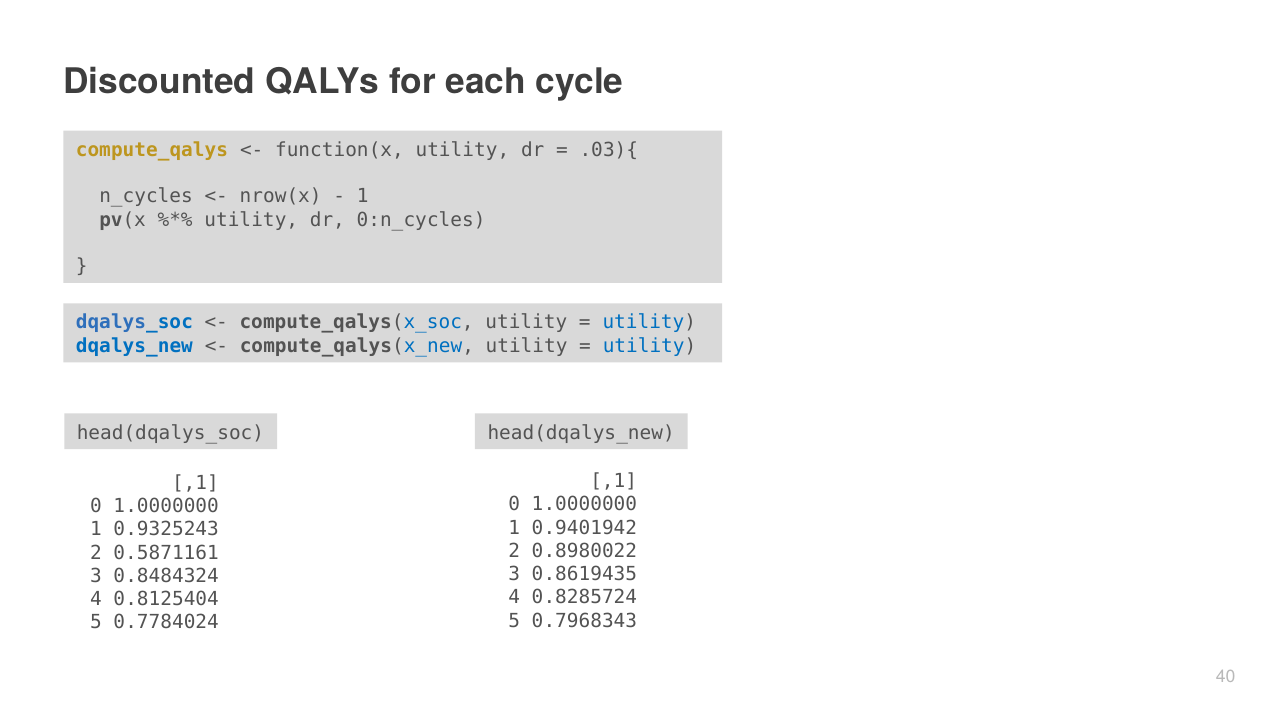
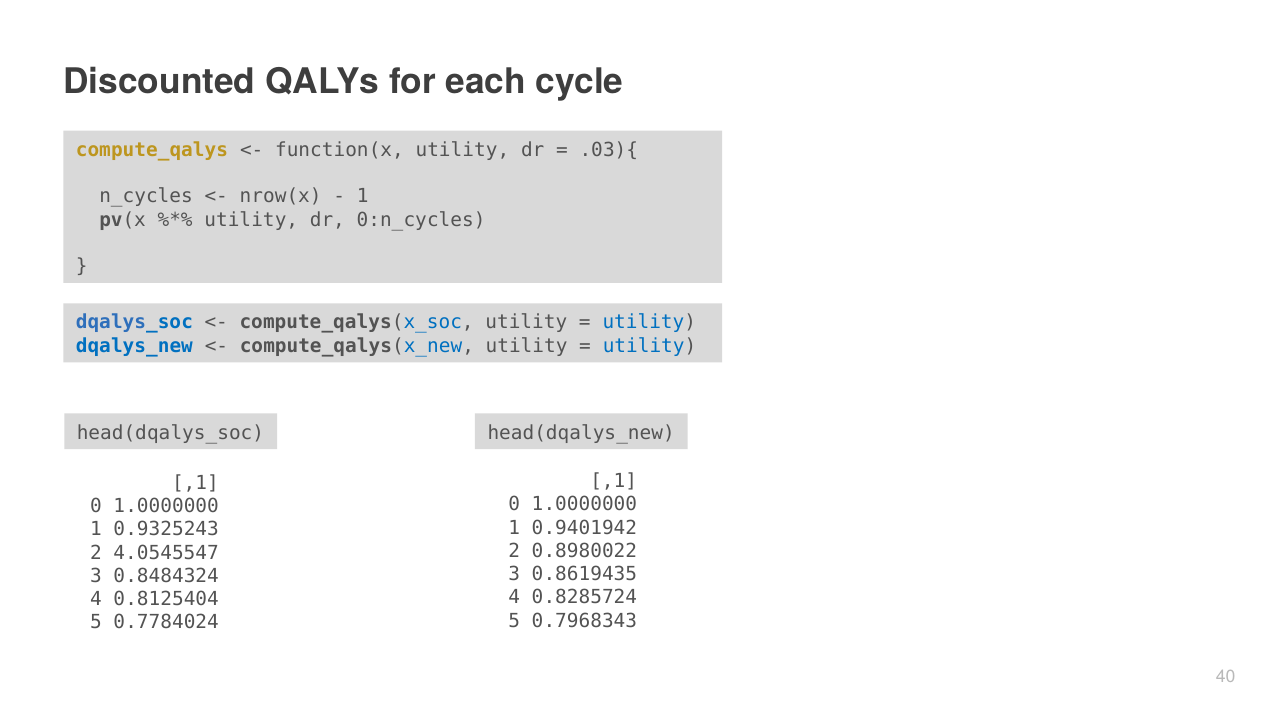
0.5871161: 0.5871161 -> 4.0545547 (166, 553)
